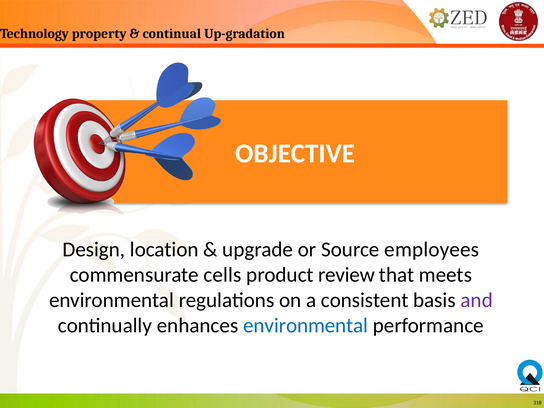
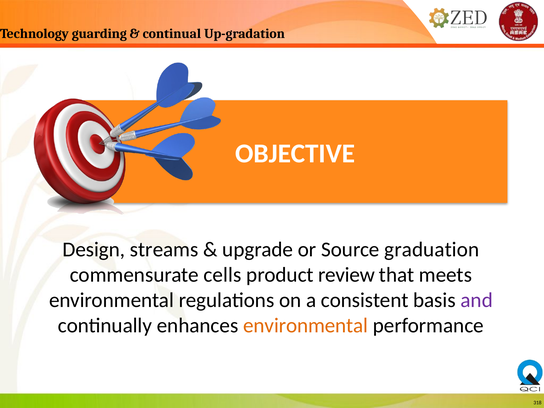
property: property -> guarding (99, 34)
location: location -> streams (164, 249)
employees: employees -> graduation (432, 249)
environmental colour: blue -> orange (306, 326)
